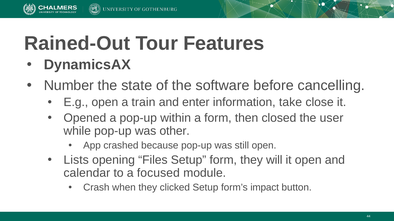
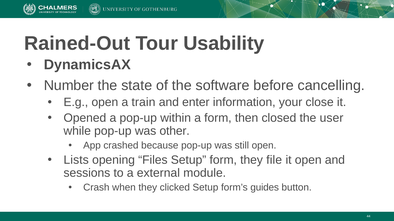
Features: Features -> Usability (224, 44)
take: take -> your (291, 103)
will: will -> file (274, 160)
calendar: calendar -> sessions (87, 173)
focused: focused -> external (158, 173)
impact: impact -> guides (265, 188)
